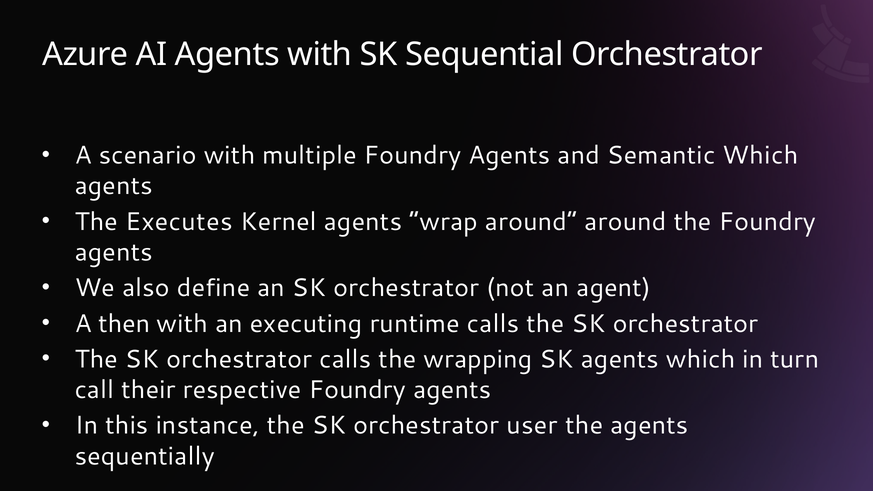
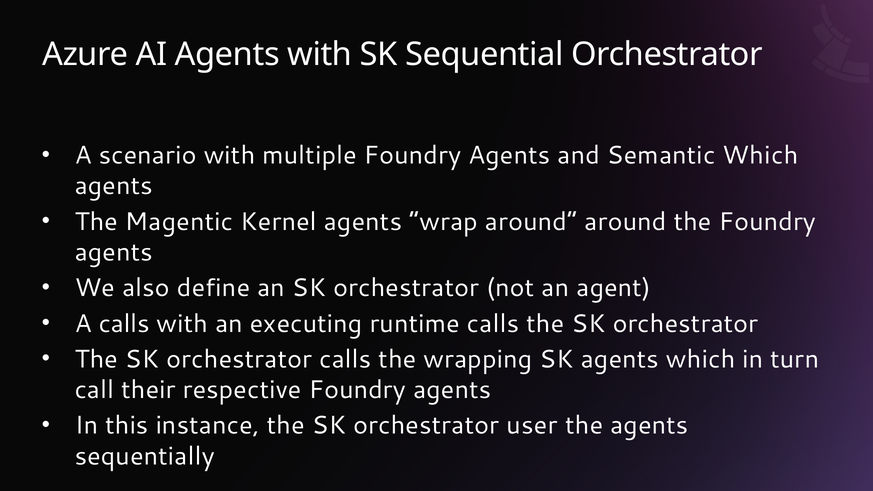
Executes: Executes -> Magentic (179, 222)
A then: then -> calls (124, 324)
